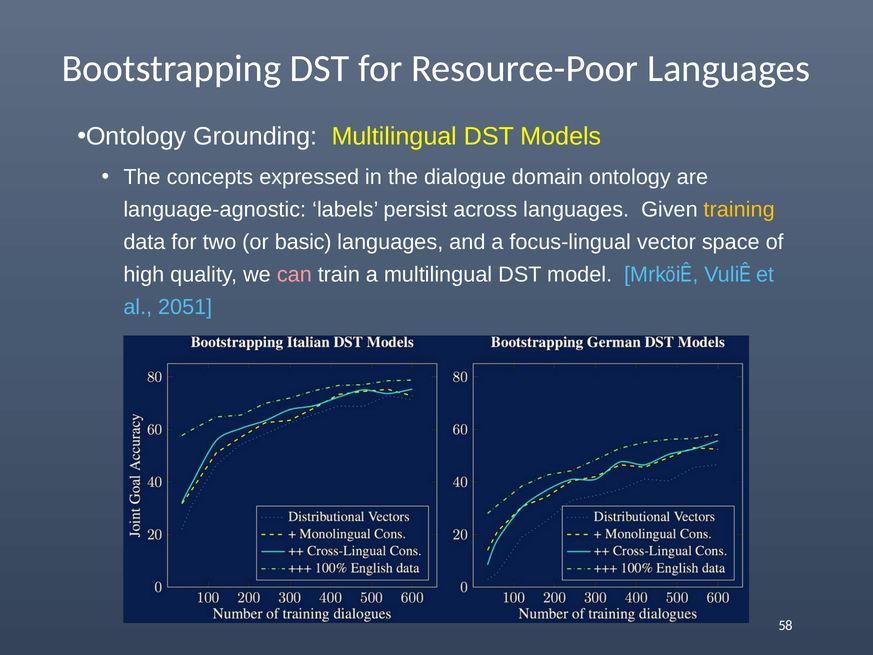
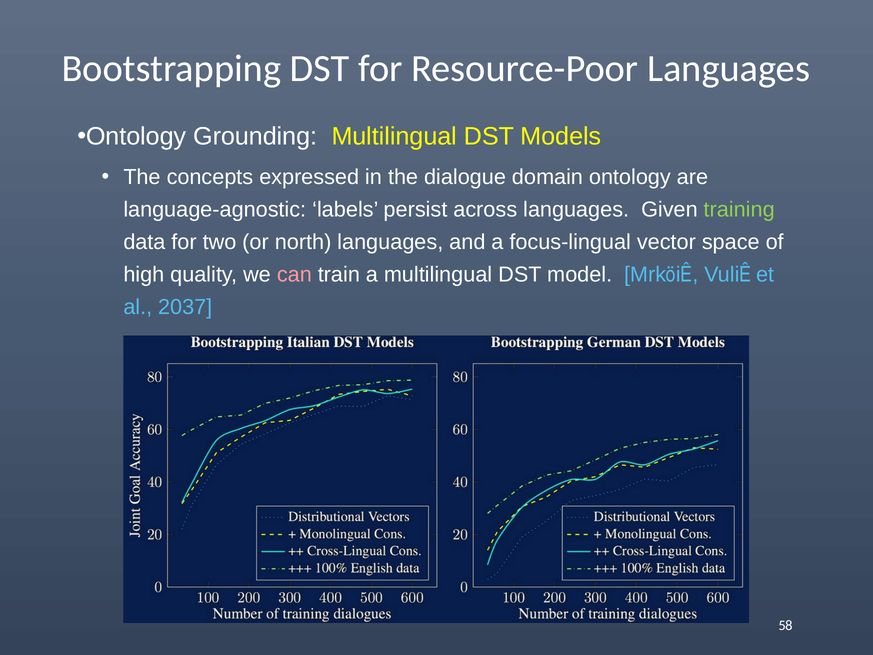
training colour: yellow -> light green (739, 210)
basic: basic -> north (303, 242)
2051: 2051 -> 2037 (185, 307)
